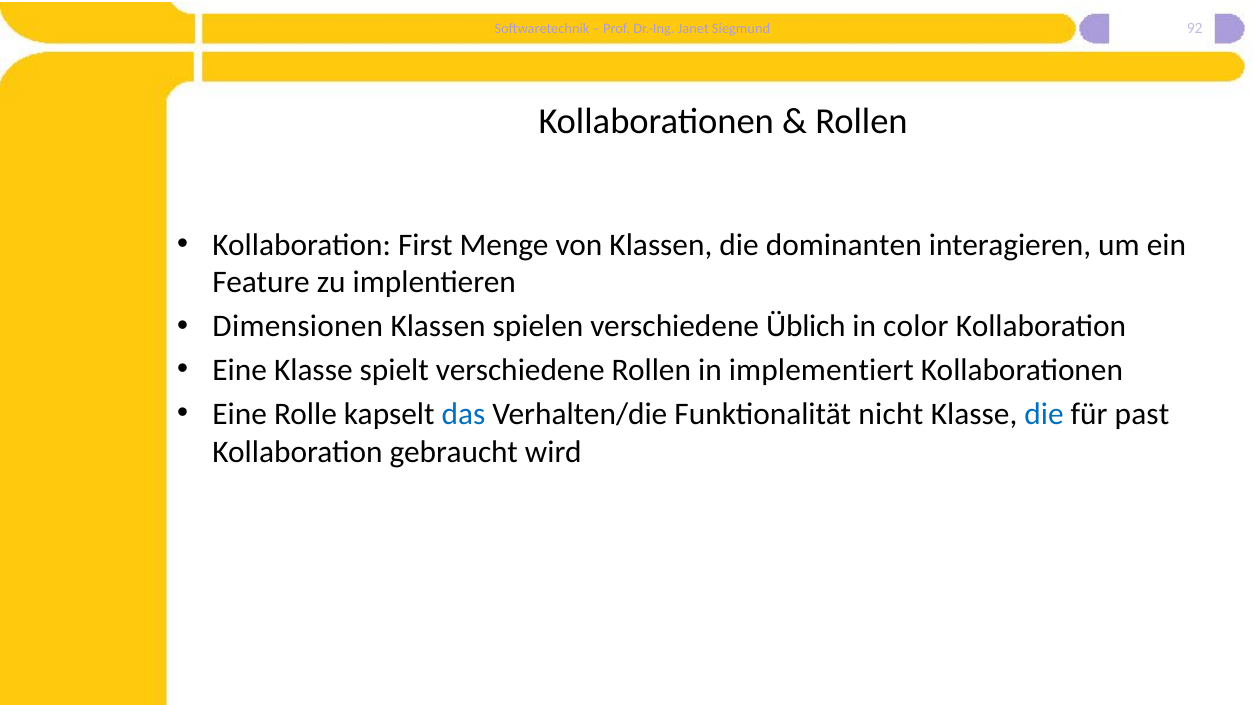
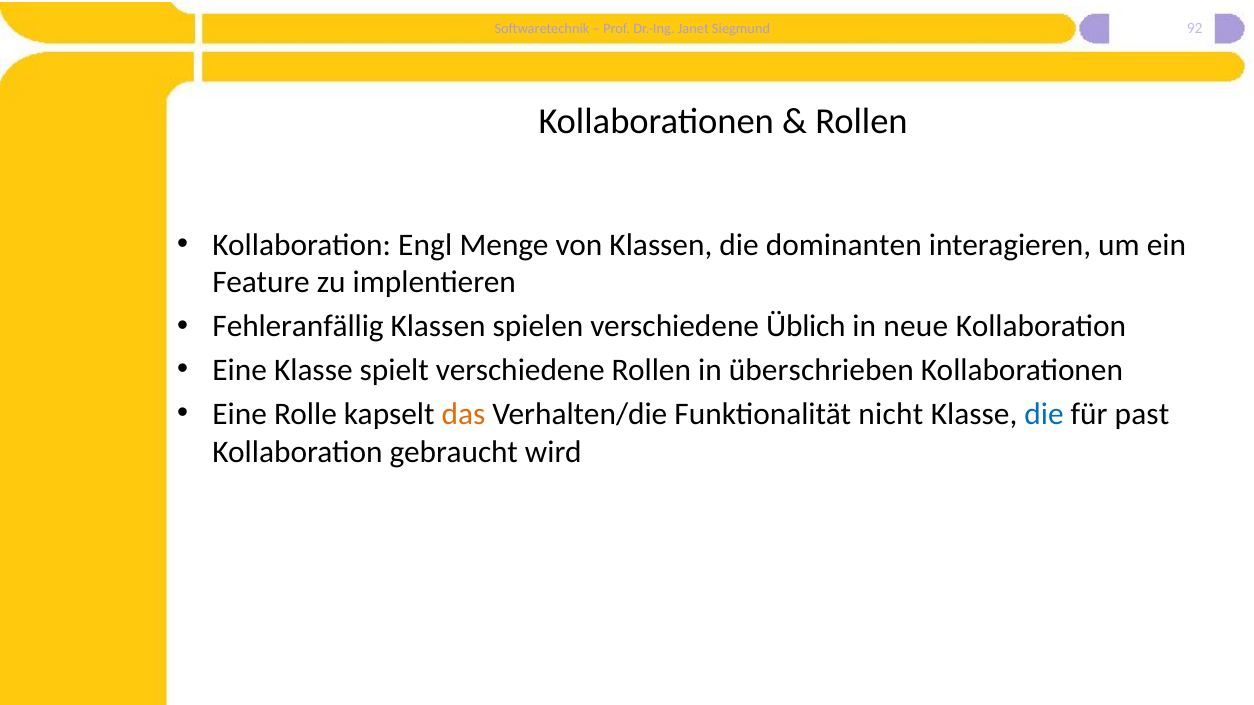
First: First -> Engl (425, 245)
Dimensionen: Dimensionen -> Fehleranfällig (298, 327)
color: color -> neue (916, 327)
implementiert: implementiert -> überschrieben (821, 370)
das colour: blue -> orange (463, 414)
